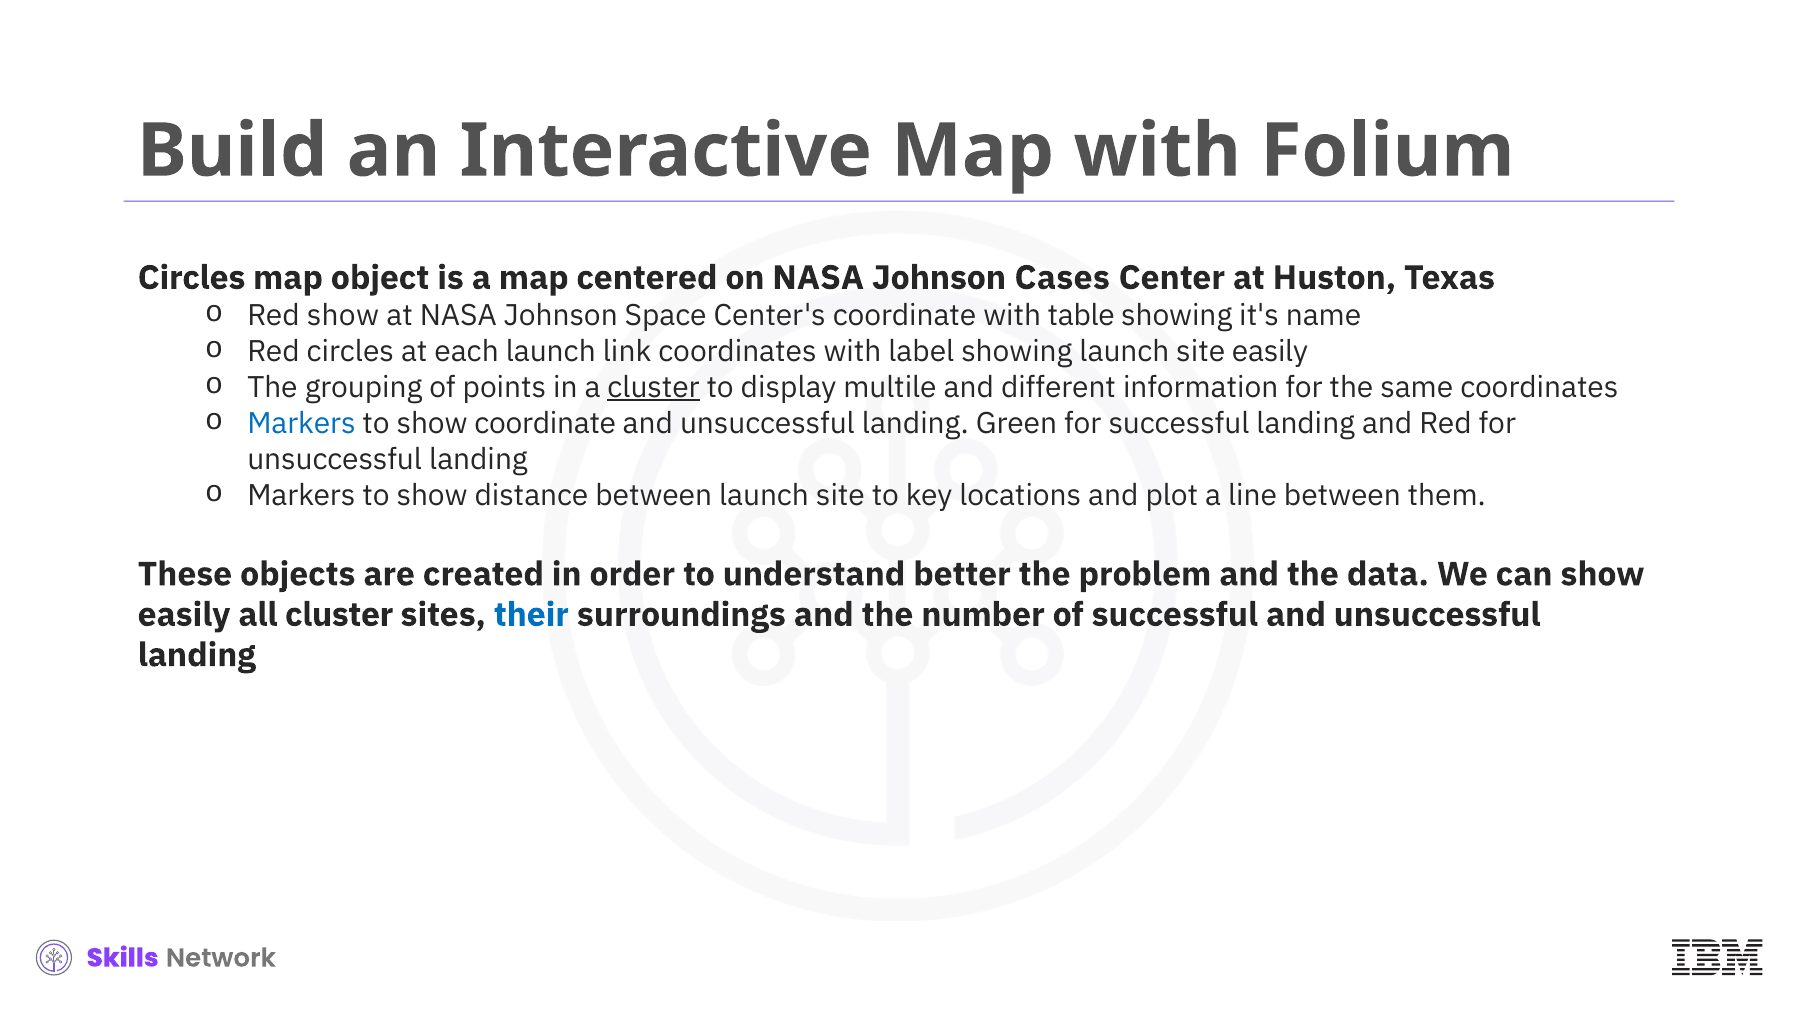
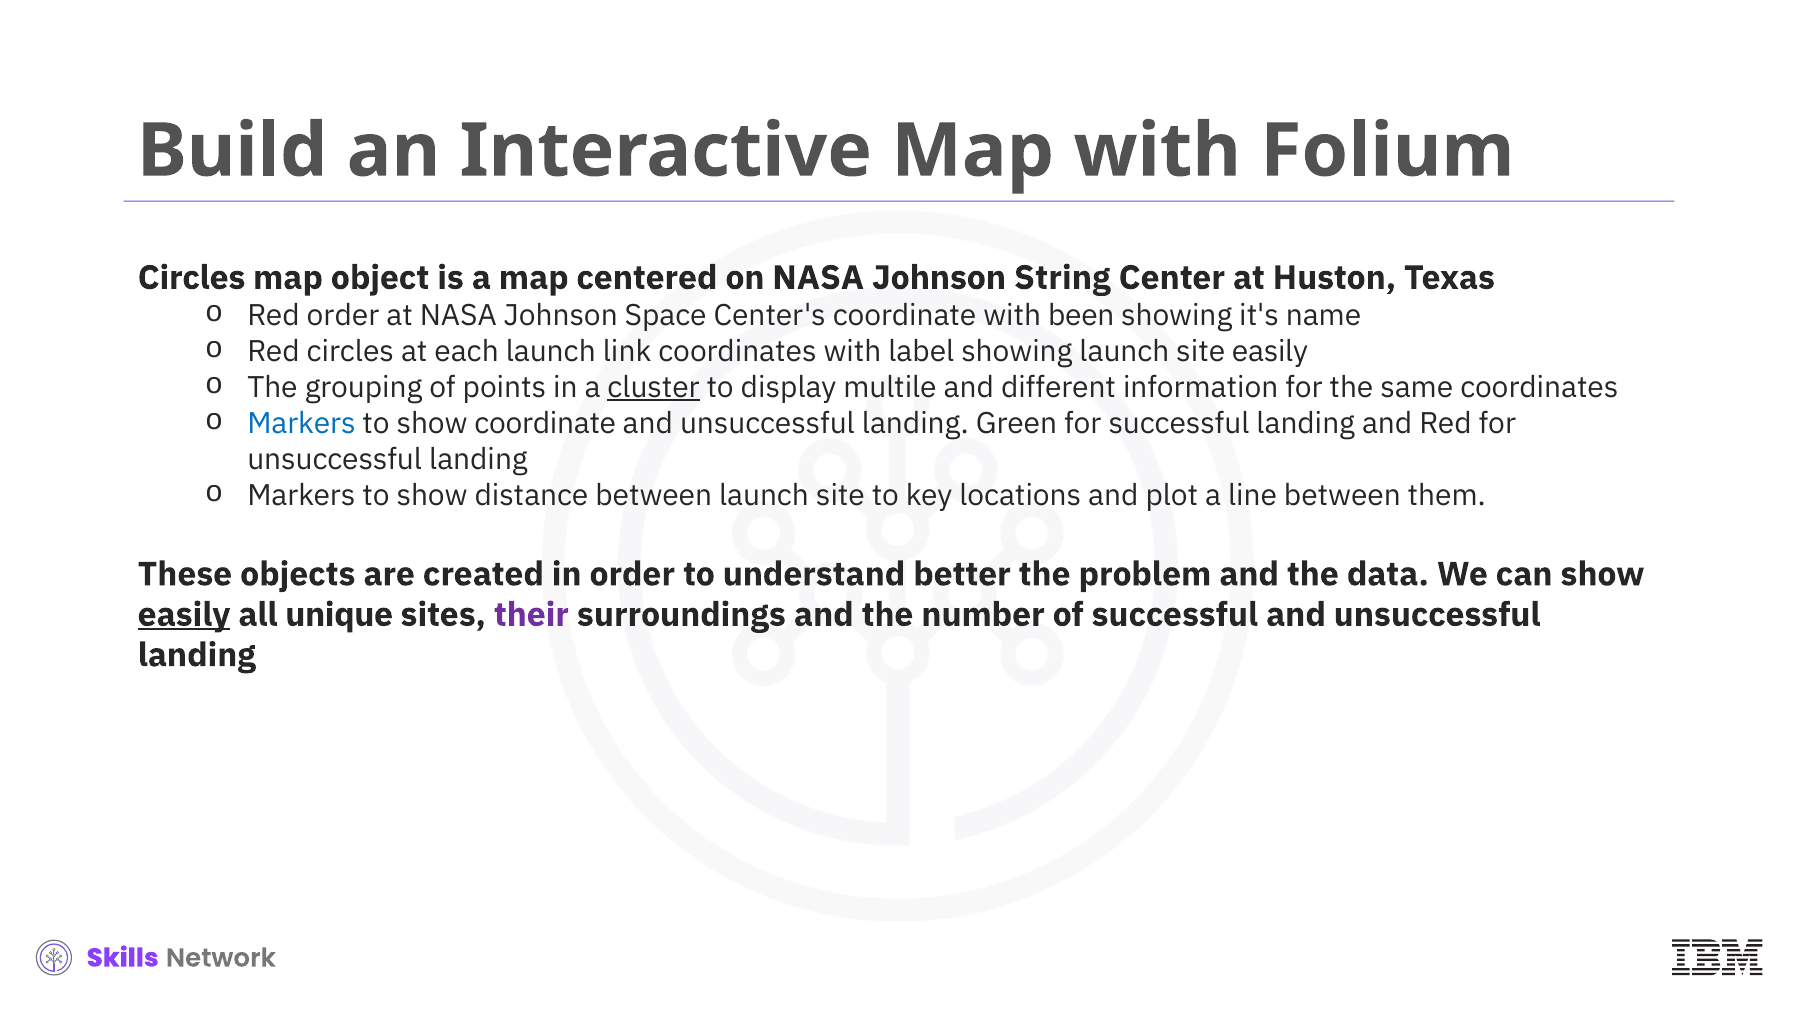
Cases: Cases -> String (1062, 278)
Red show: show -> order (343, 316)
table: table -> been (1081, 316)
easily underline: none -> present (184, 615)
all cluster: cluster -> unique (339, 615)
their colour: blue -> purple (531, 615)
